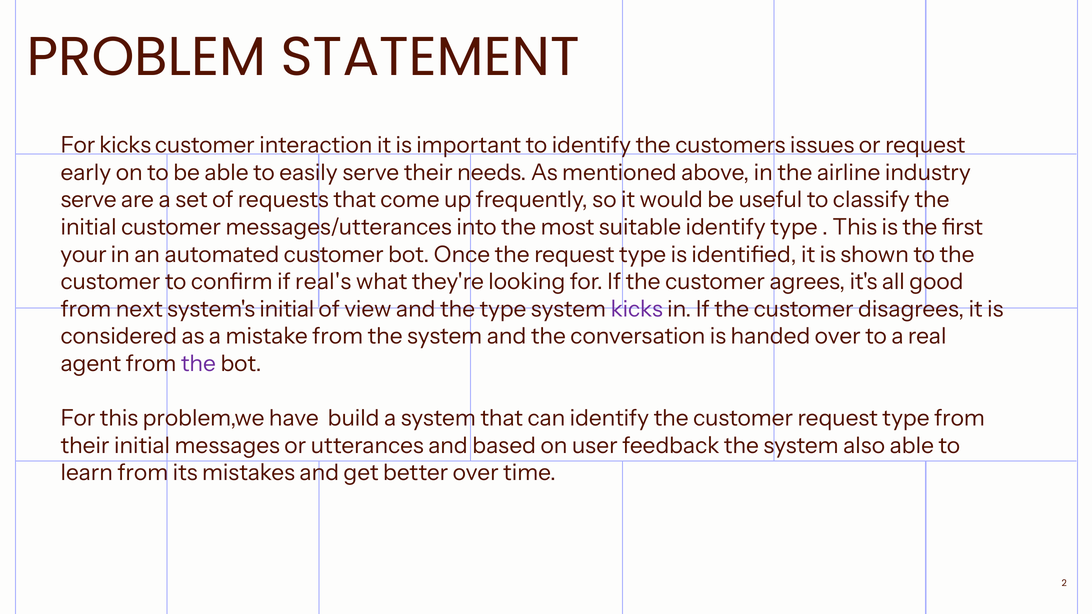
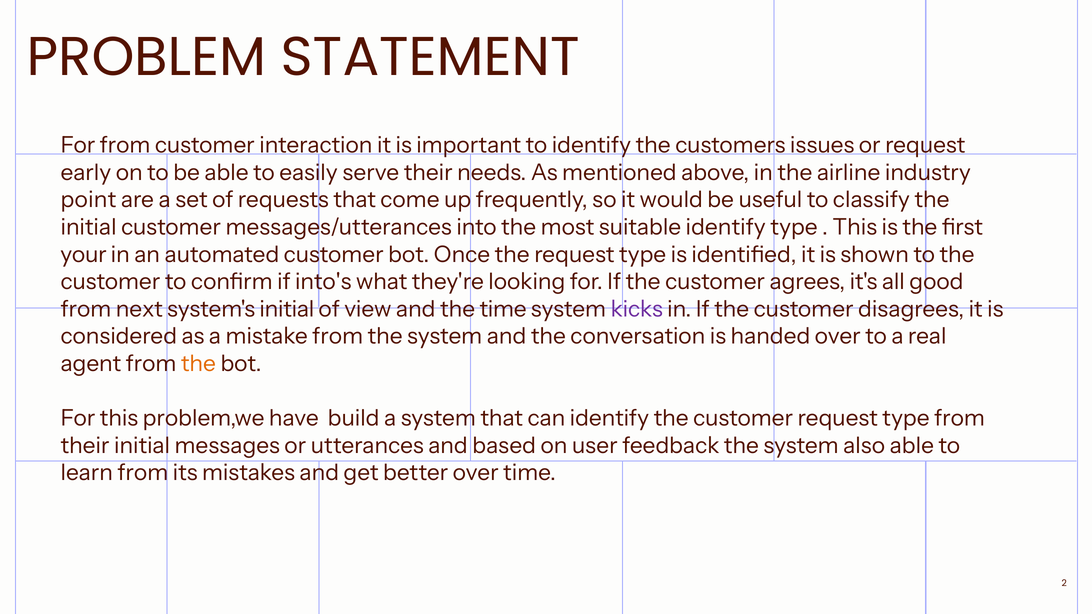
For kicks: kicks -> from (125, 145)
serve: serve -> point (88, 200)
real's: real's -> into's (323, 282)
the type: type -> time (503, 309)
the colour: purple -> orange (198, 364)
